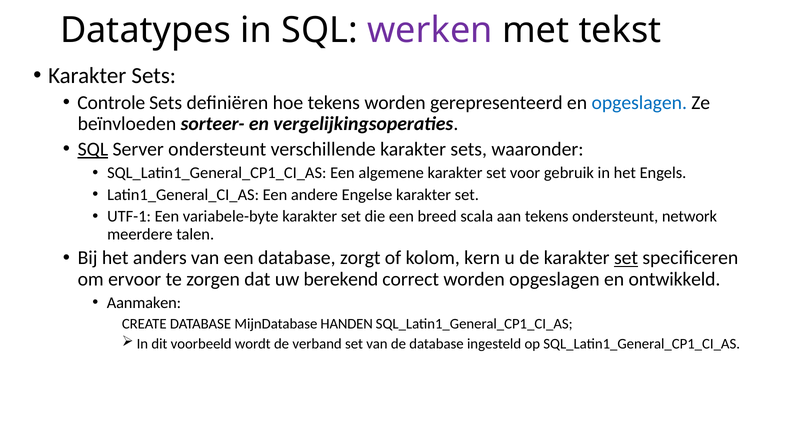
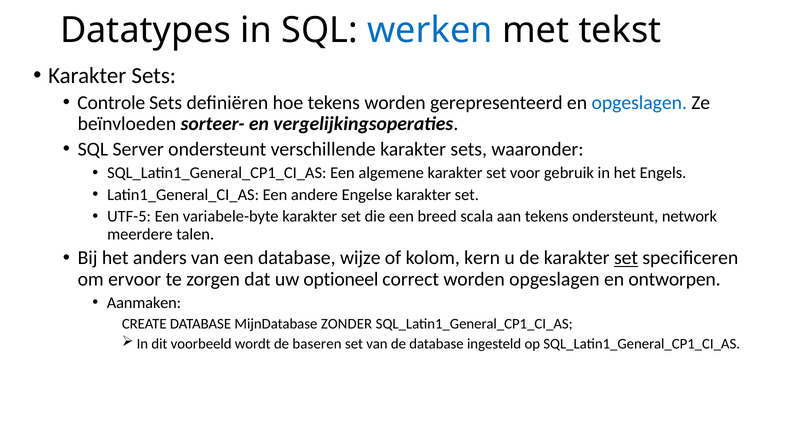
werken colour: purple -> blue (430, 30)
SQL underline: present -> none (93, 149)
UTF-1: UTF-1 -> UTF-5 (129, 216)
zorgt: zorgt -> wijze (360, 258)
berekend: berekend -> optioneel (341, 279)
ontwikkeld: ontwikkeld -> ontworpen (674, 279)
HANDEN: HANDEN -> ZONDER (346, 323)
verband: verband -> baseren (317, 343)
